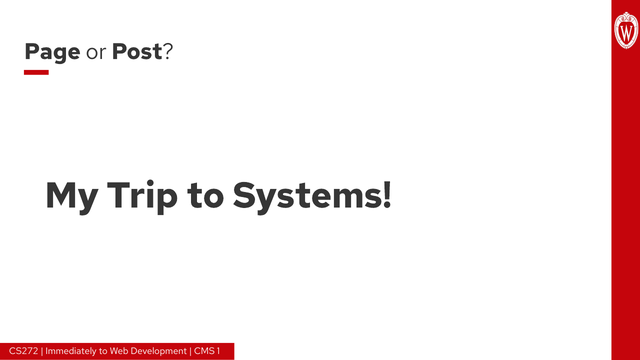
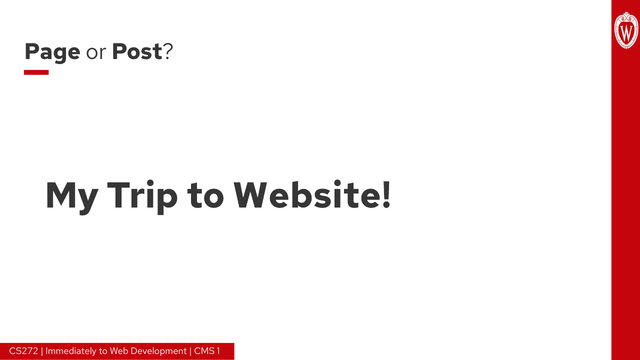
Systems: Systems -> Website (312, 196)
